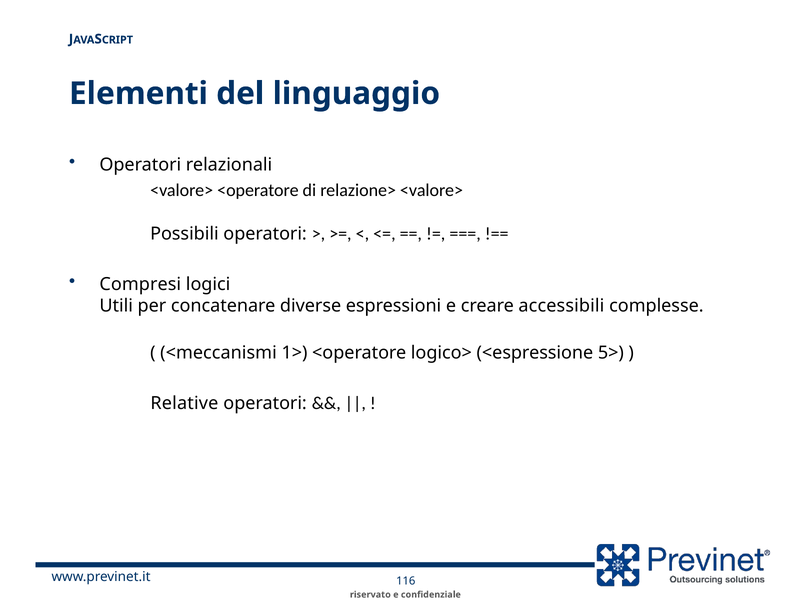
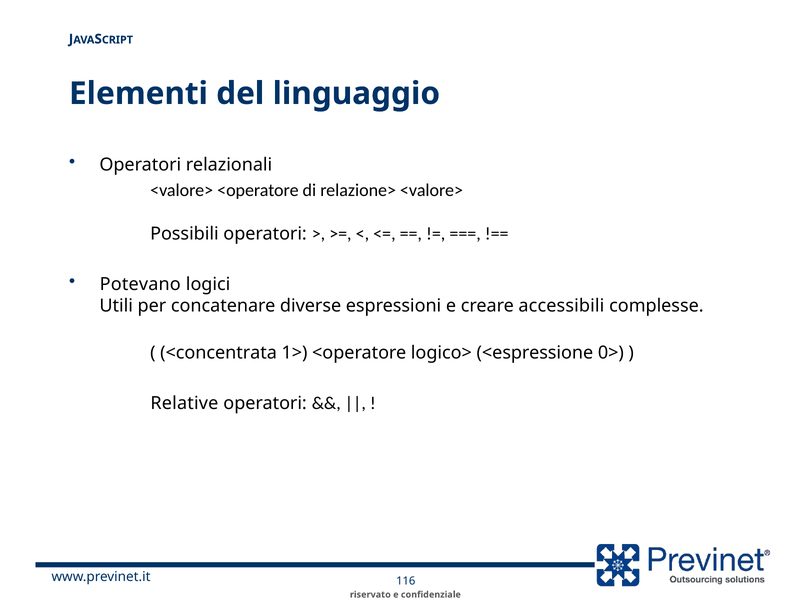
Compresi: Compresi -> Potevano (140, 284)
<meccanismi: <meccanismi -> <concentrata (219, 353)
5>: 5> -> 0> (611, 353)
